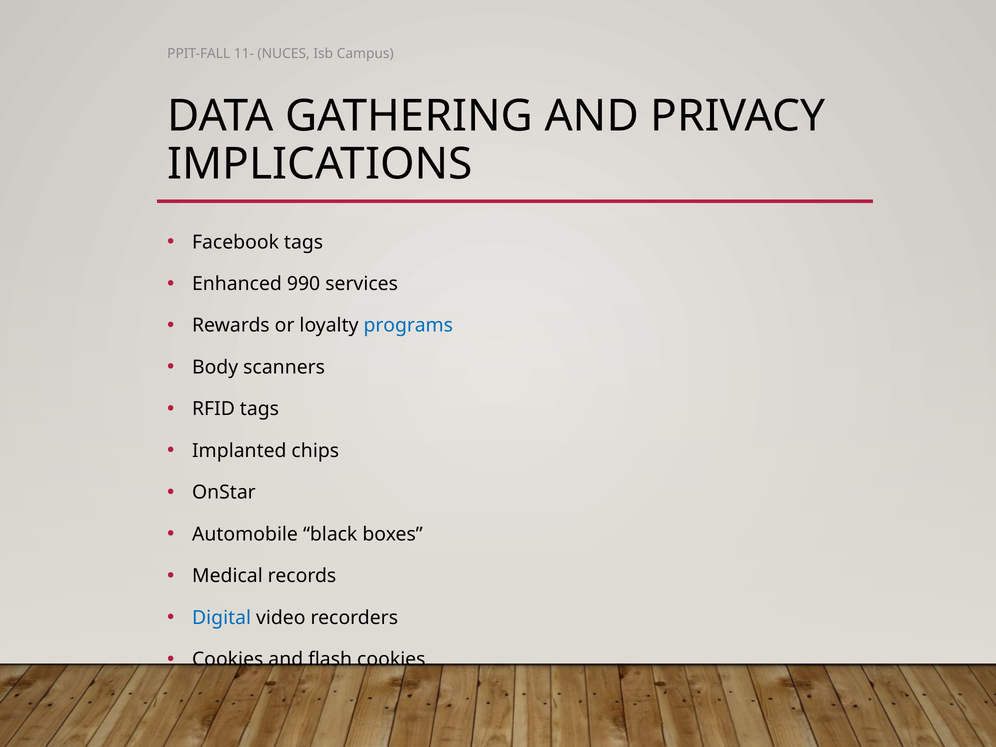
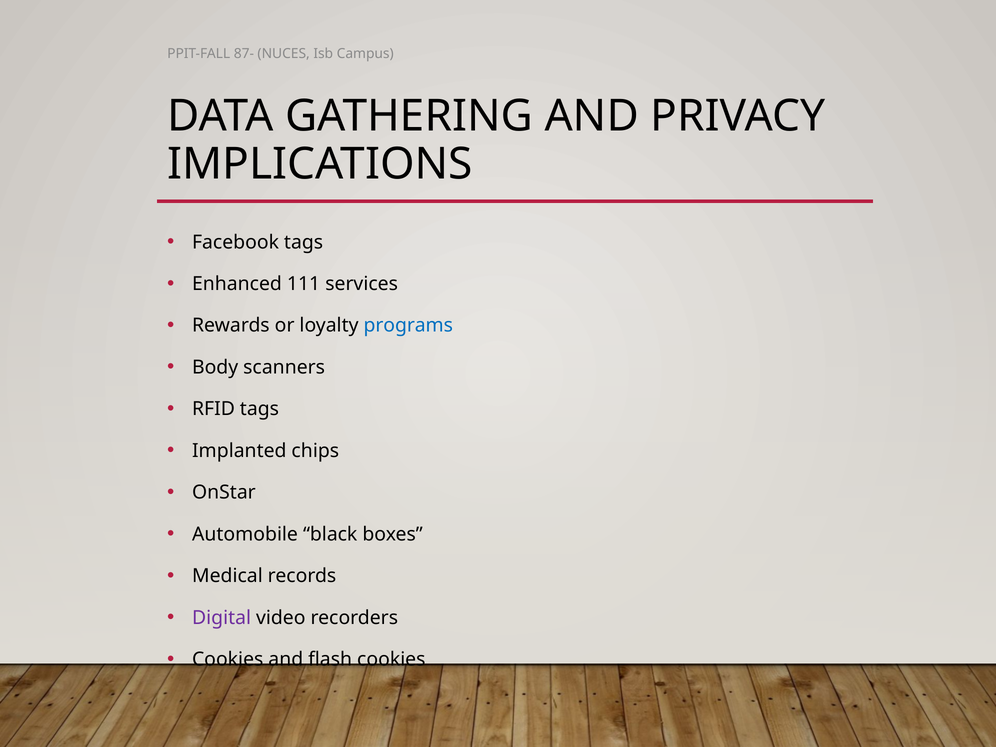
11-: 11- -> 87- (244, 54)
990: 990 -> 111 (304, 284)
Digital colour: blue -> purple (222, 618)
